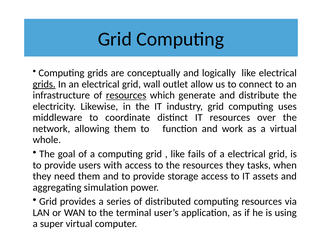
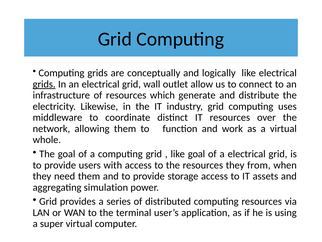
resources underline: present -> none (126, 95)
like fails: fails -> goal (196, 154)
tasks: tasks -> from (259, 165)
